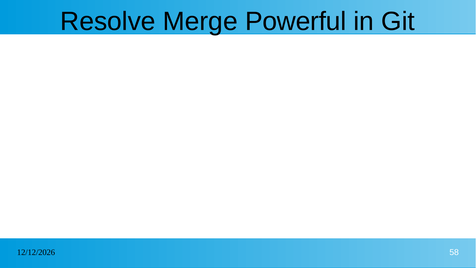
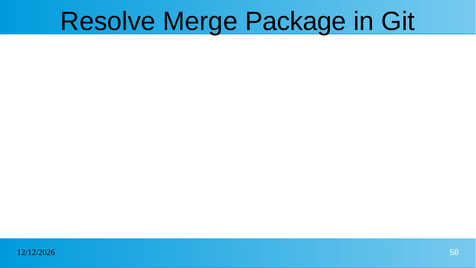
Powerful: Powerful -> Package (296, 22)
